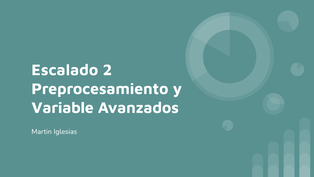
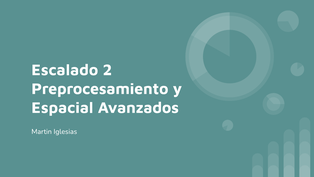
Variable: Variable -> Espacial (62, 108)
